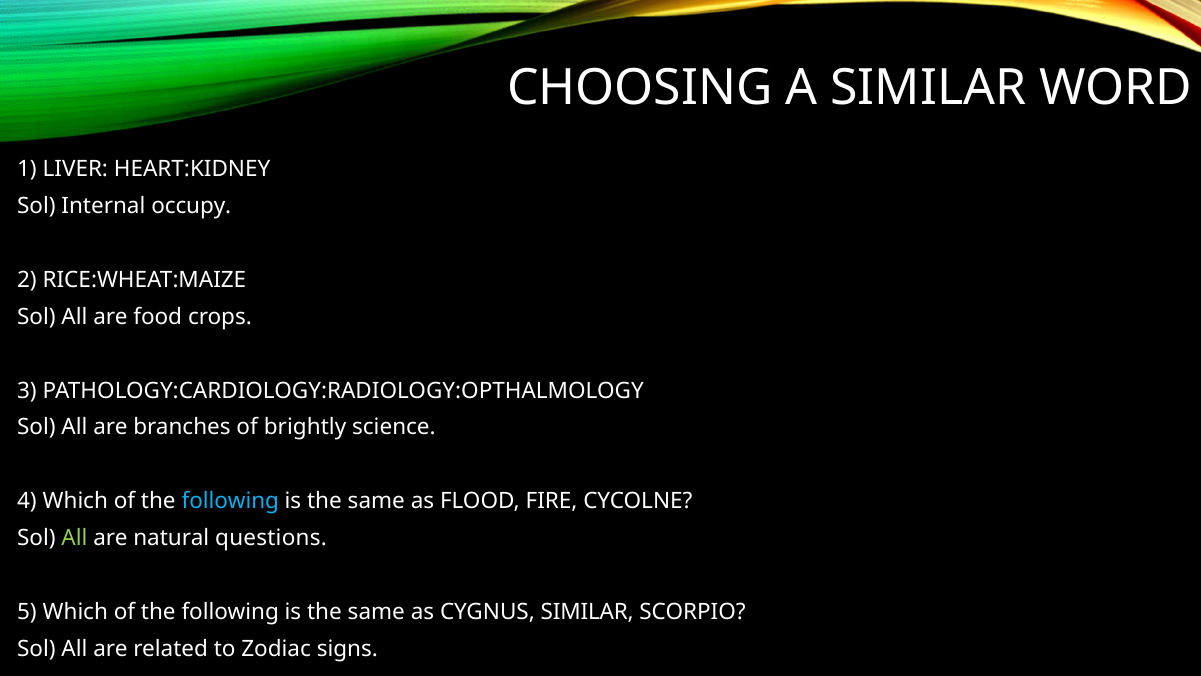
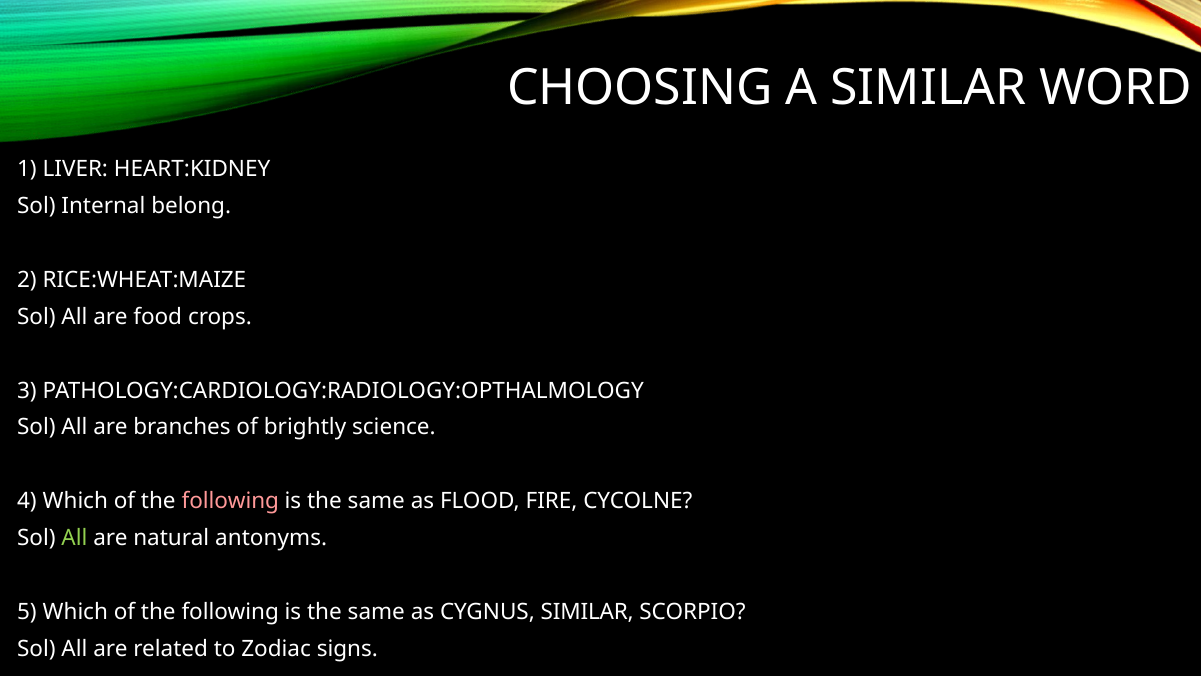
occupy: occupy -> belong (191, 206)
following colour: light blue -> pink (230, 501)
questions: questions -> antonyms (271, 538)
